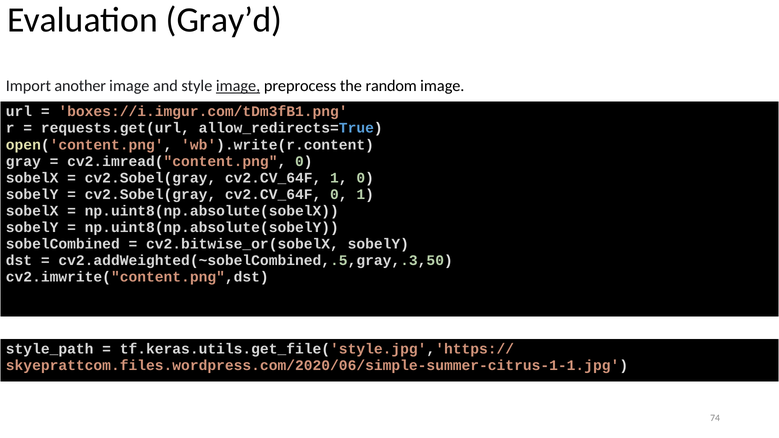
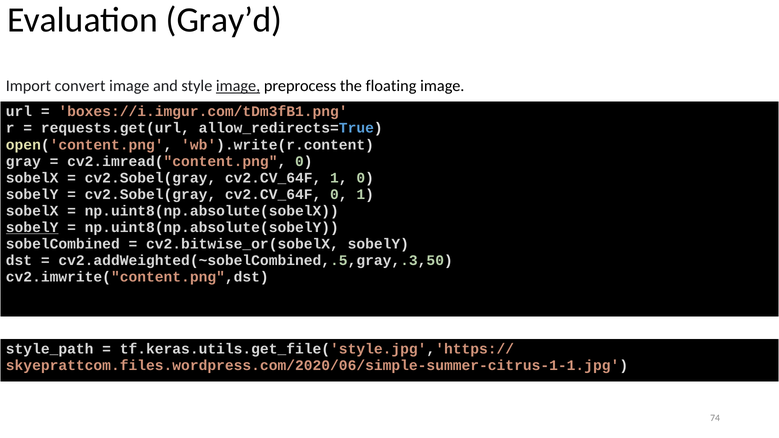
another: another -> convert (80, 86)
random: random -> floating (391, 86)
sobelY underline: none -> present (32, 228)
